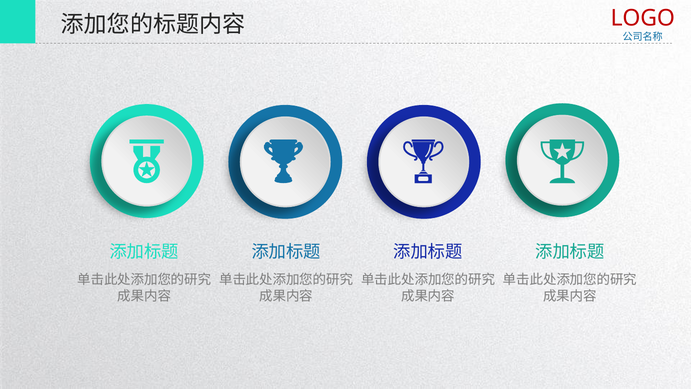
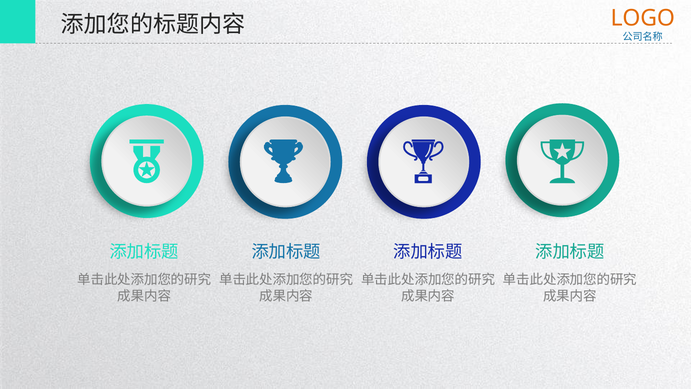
LOGO colour: red -> orange (643, 18)
